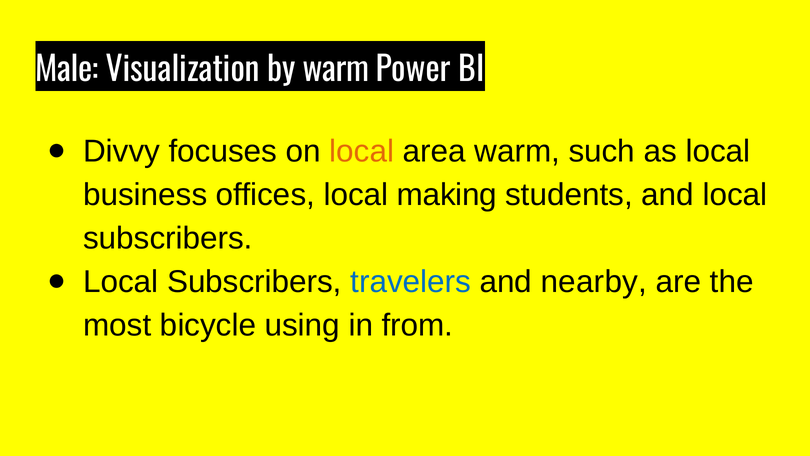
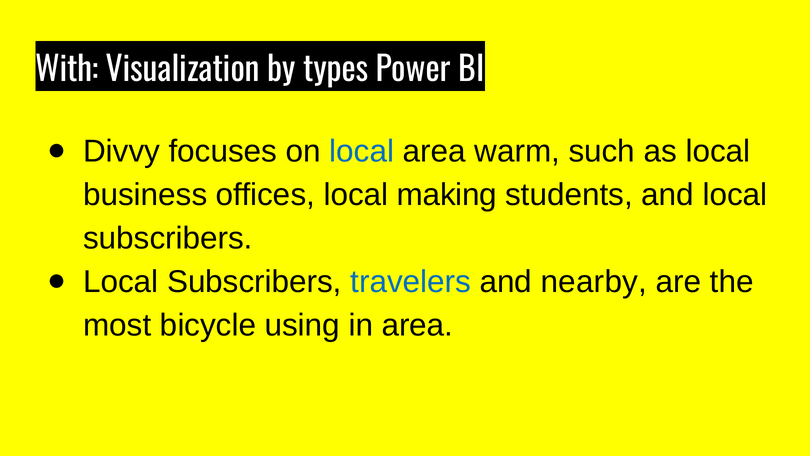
Male: Male -> With (67, 70)
by warm: warm -> types (336, 70)
local colour: orange -> blue (362, 151)
in from: from -> area (417, 325)
